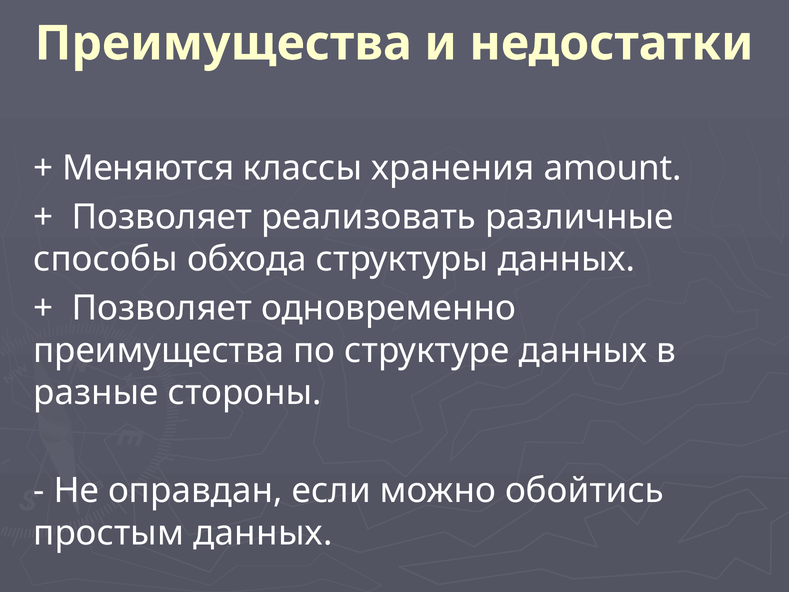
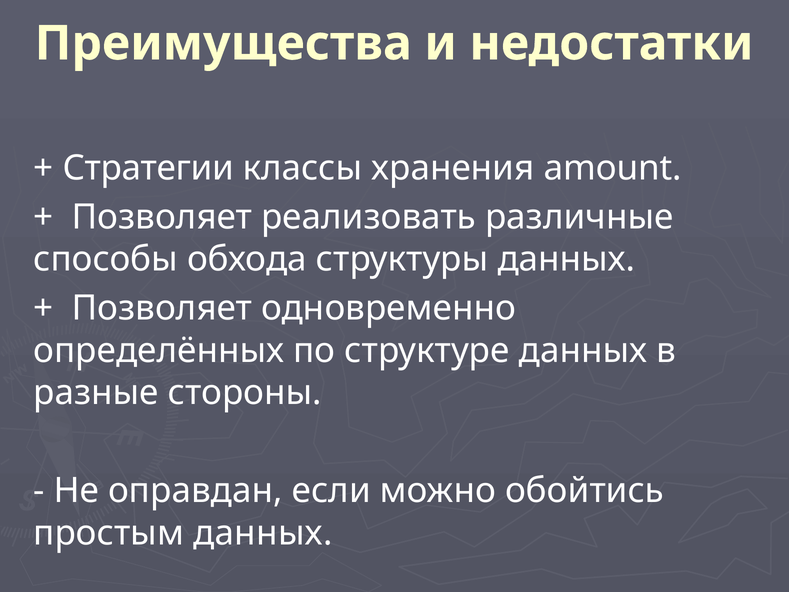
Меняются: Меняются -> Стратегии (148, 168)
преимущества: преимущества -> определённых (159, 350)
